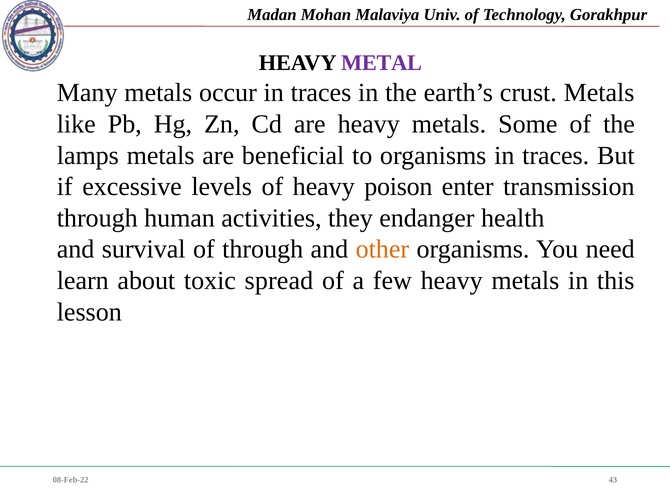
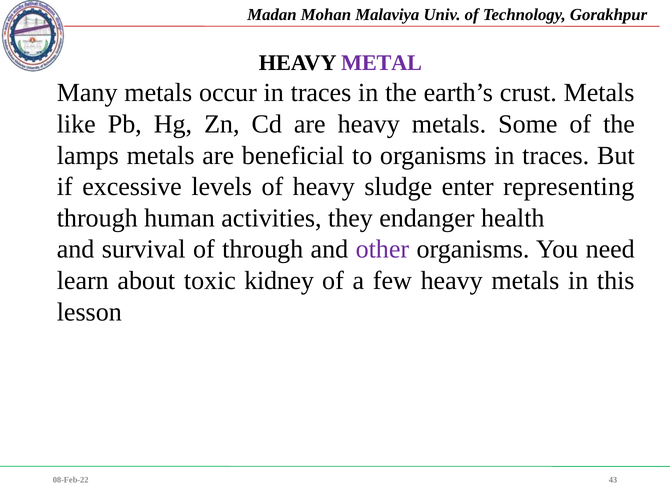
poison: poison -> sludge (398, 187)
transmission: transmission -> representing (569, 187)
other colour: orange -> purple (382, 249)
spread: spread -> kidney (279, 280)
